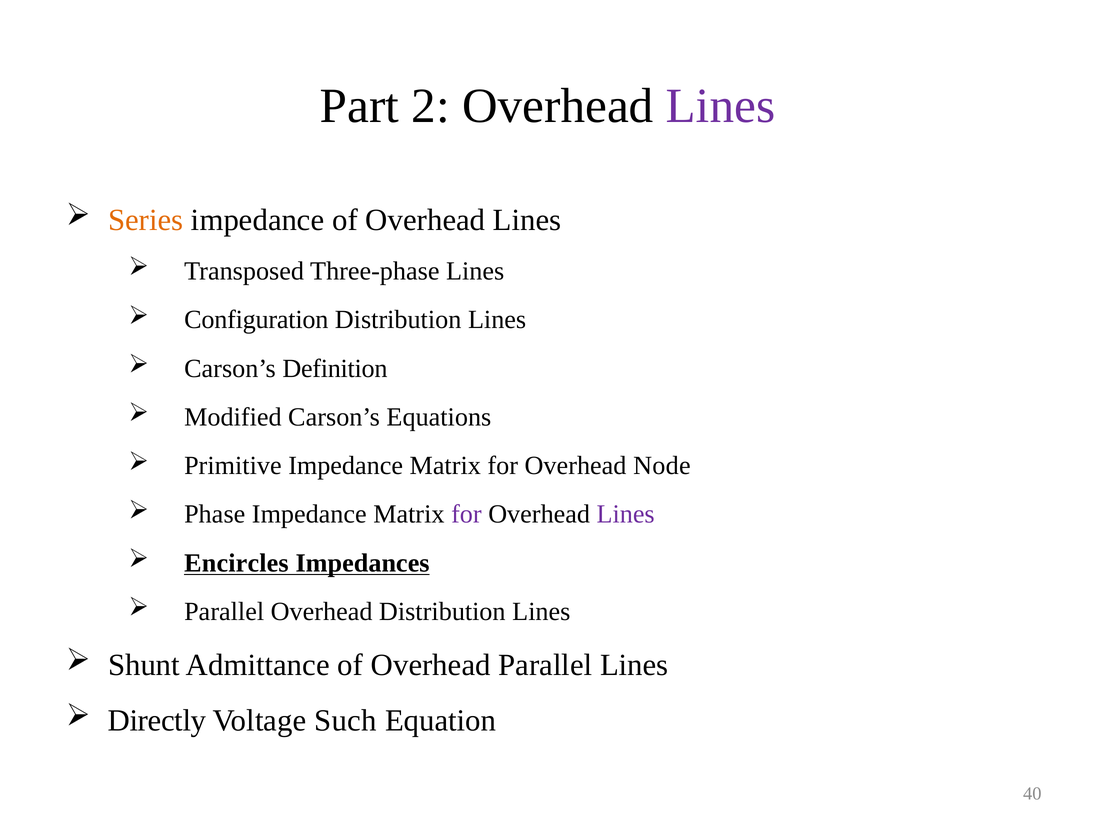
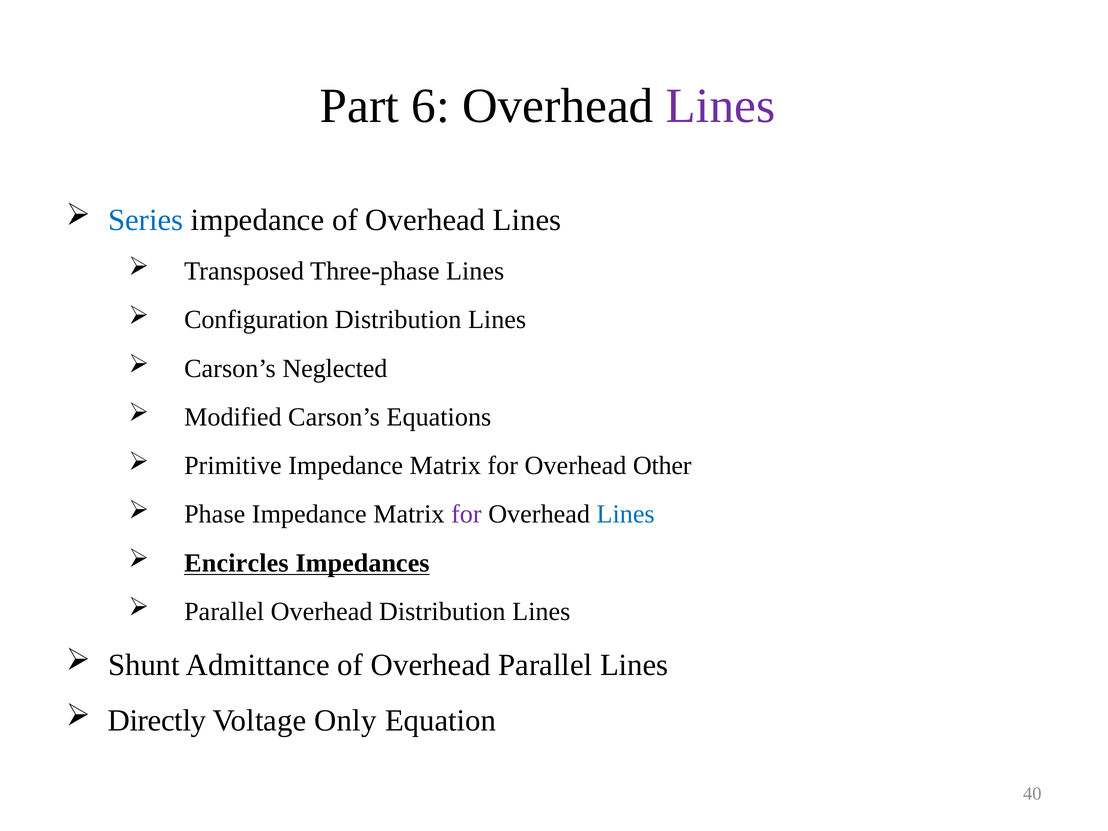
2: 2 -> 6 (431, 106)
Series colour: orange -> blue (146, 220)
Definition: Definition -> Neglected (335, 368)
Node: Node -> Other (662, 466)
Lines colour: purple -> blue (626, 514)
Such: Such -> Only (345, 721)
